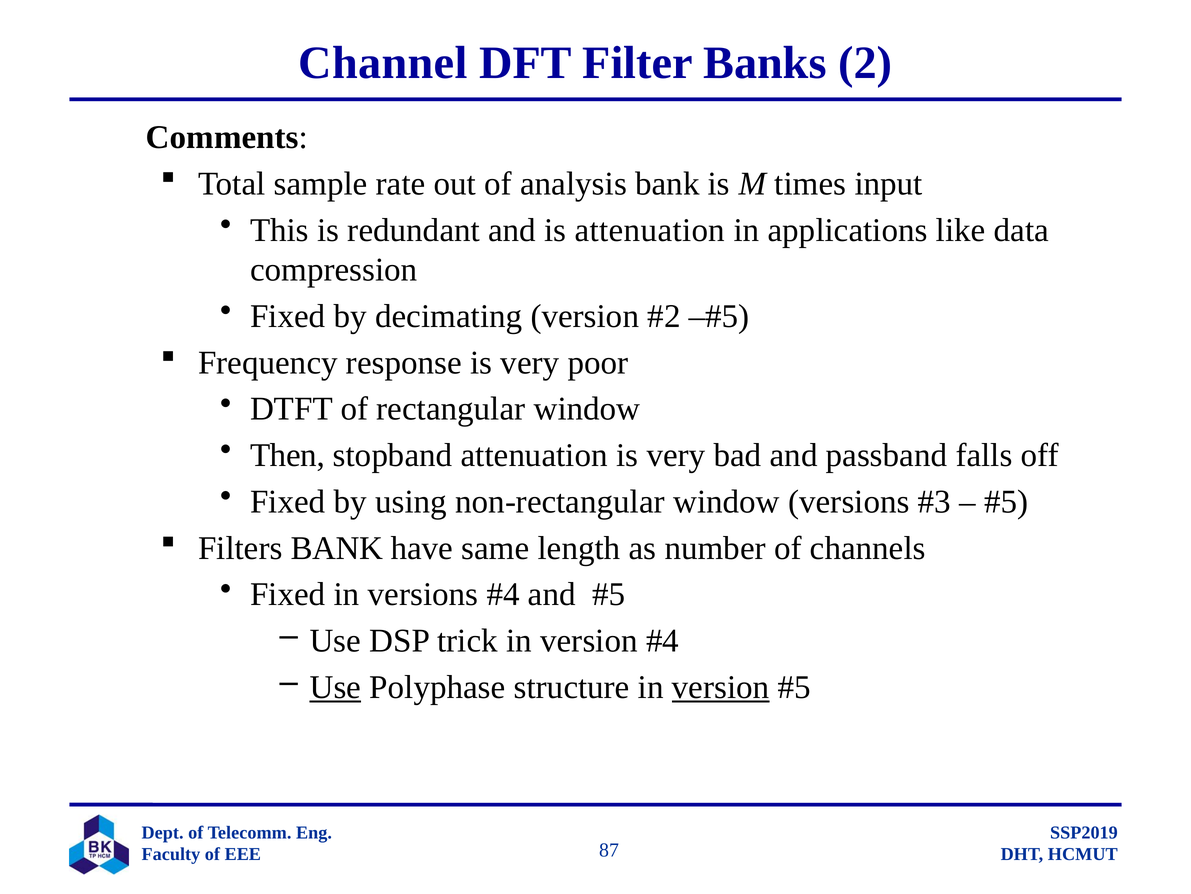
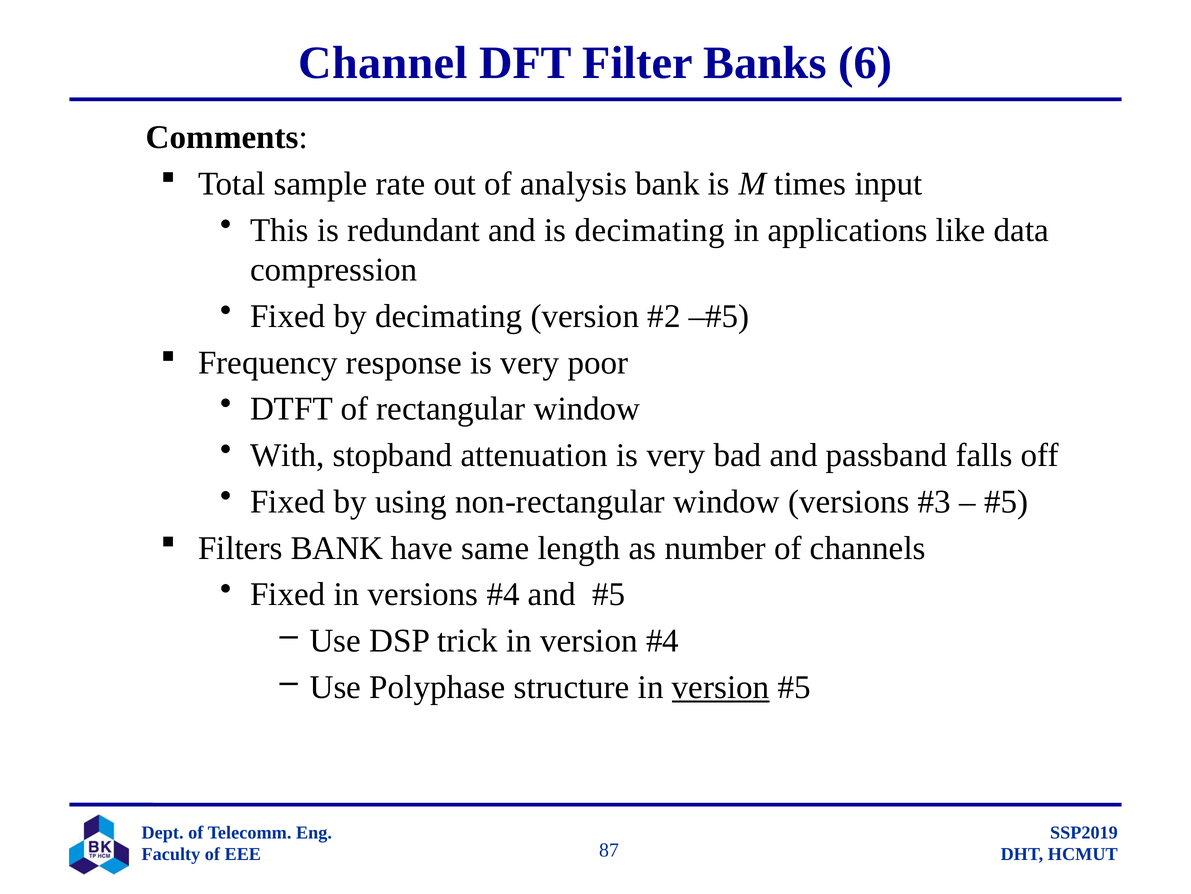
2: 2 -> 6 (865, 63)
is attenuation: attenuation -> decimating (650, 230)
Then: Then -> With (287, 455)
Use underline: present -> none (335, 687)
